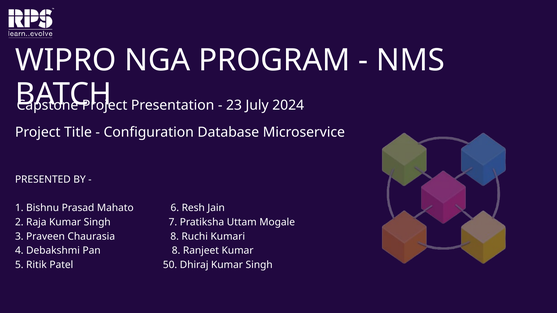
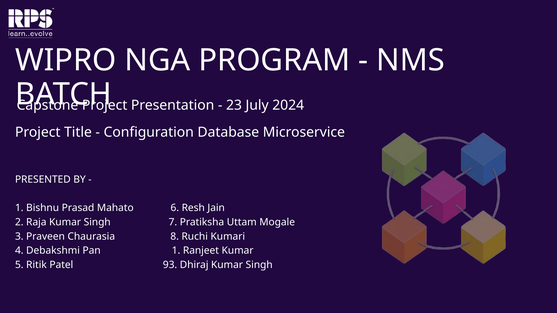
Pan 8: 8 -> 1 (176, 251)
50: 50 -> 93 (170, 265)
